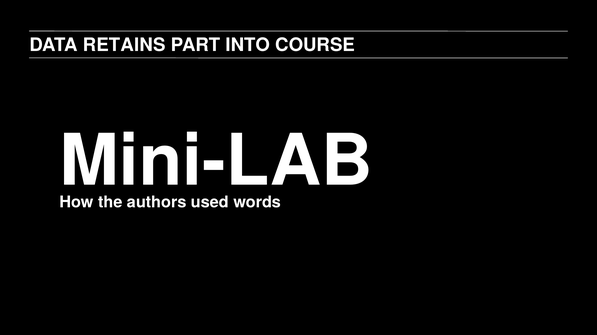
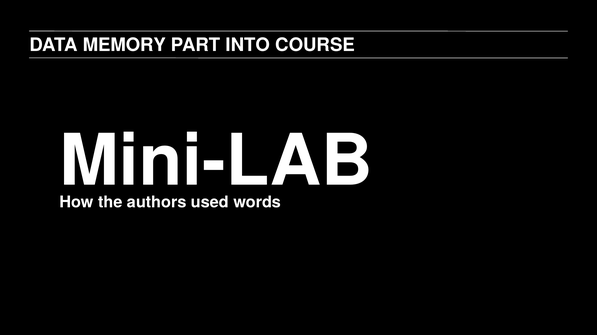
RETAINS: RETAINS -> MEMORY (124, 45)
